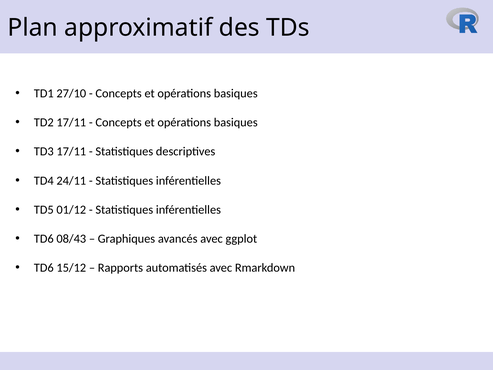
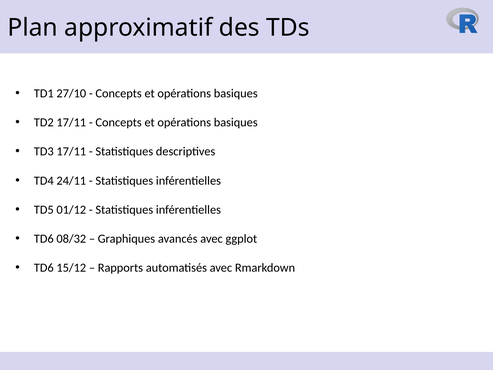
08/43: 08/43 -> 08/32 (71, 239)
